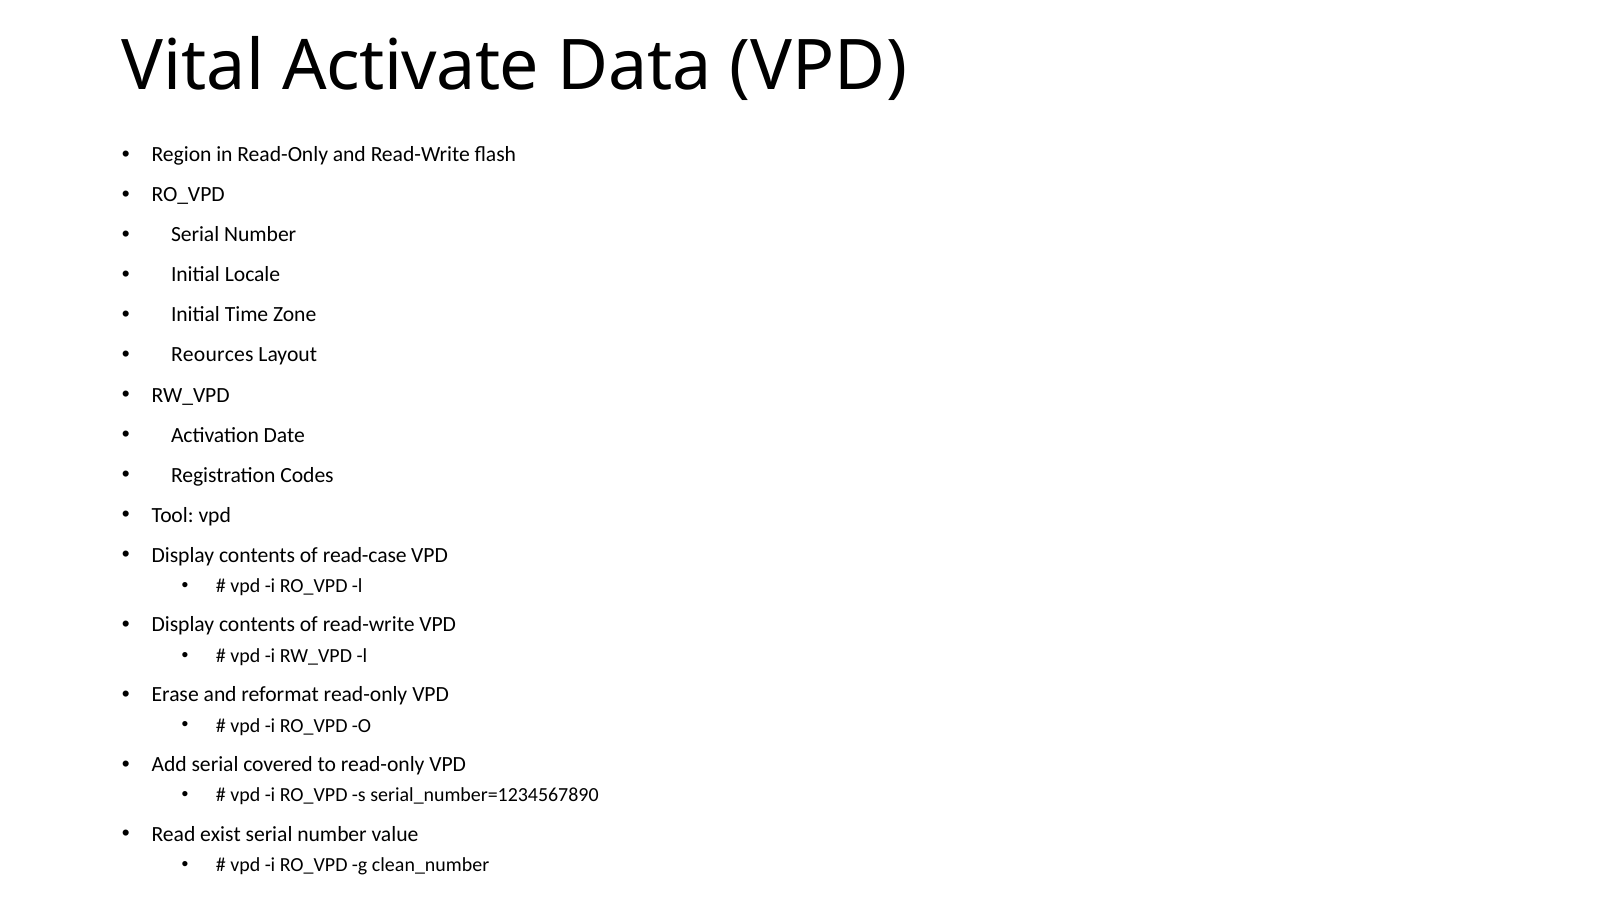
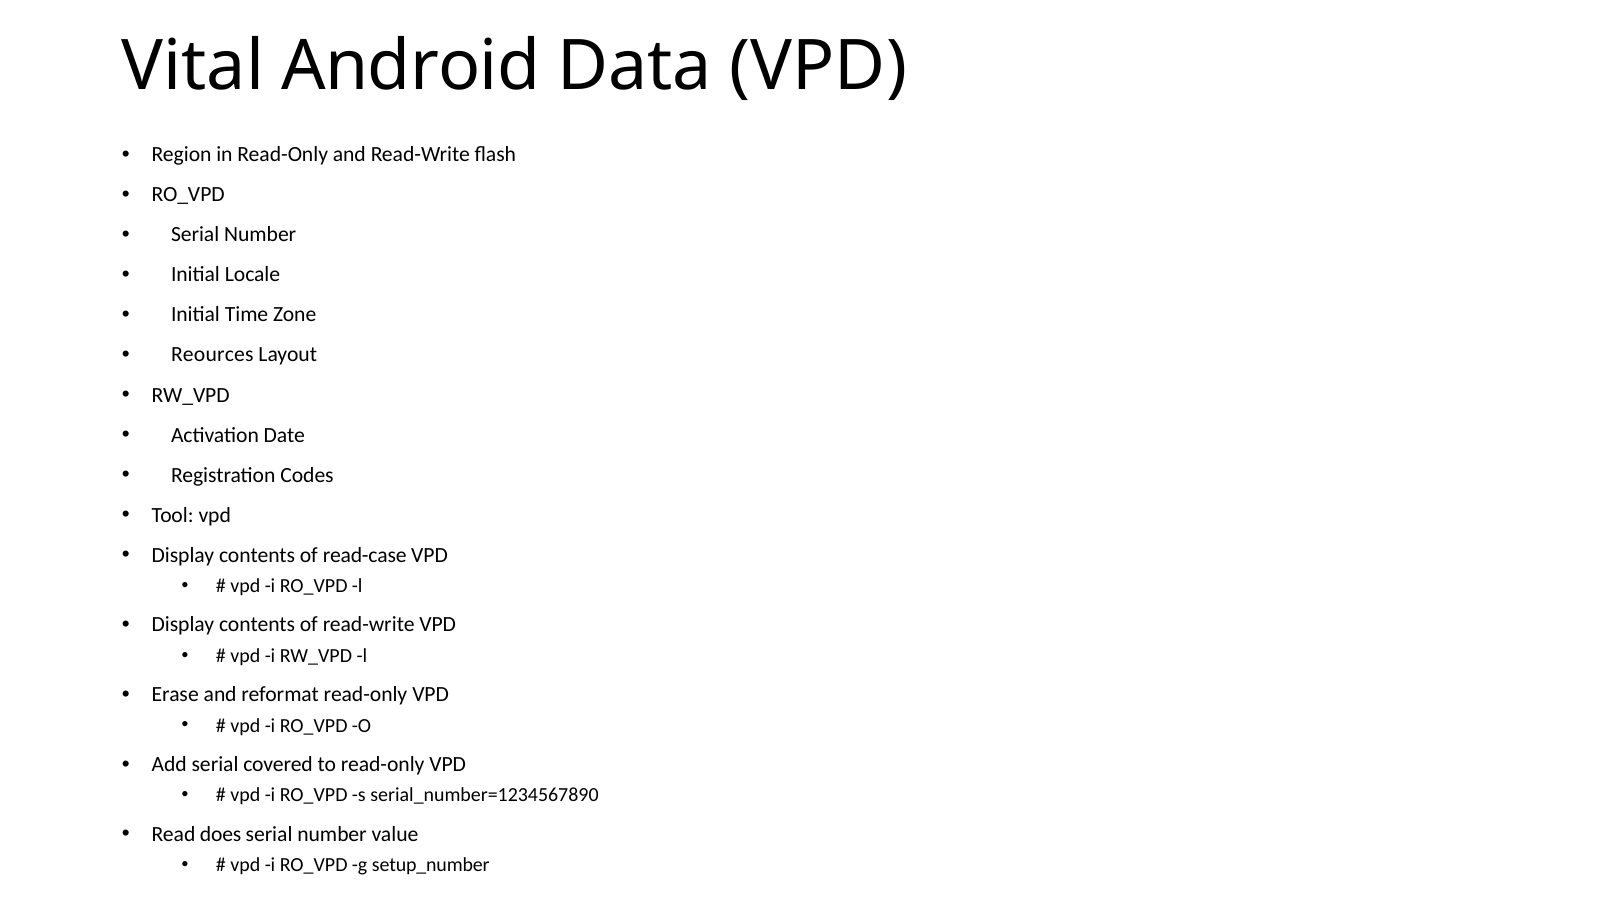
Activate: Activate -> Android (411, 66)
exist: exist -> does (221, 835)
clean_number: clean_number -> setup_number (431, 865)
